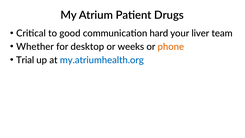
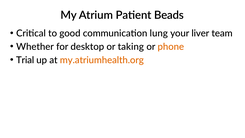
Drugs: Drugs -> Beads (169, 15)
hard: hard -> lung (159, 33)
weeks: weeks -> taking (131, 47)
my.atriumhealth.org colour: blue -> orange (102, 60)
